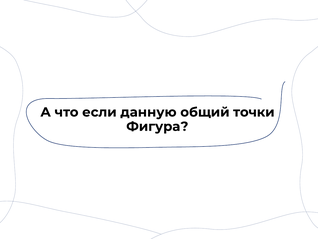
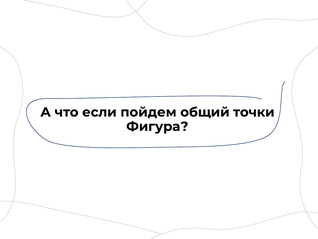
данную: данную -> пойдем (148, 112)
